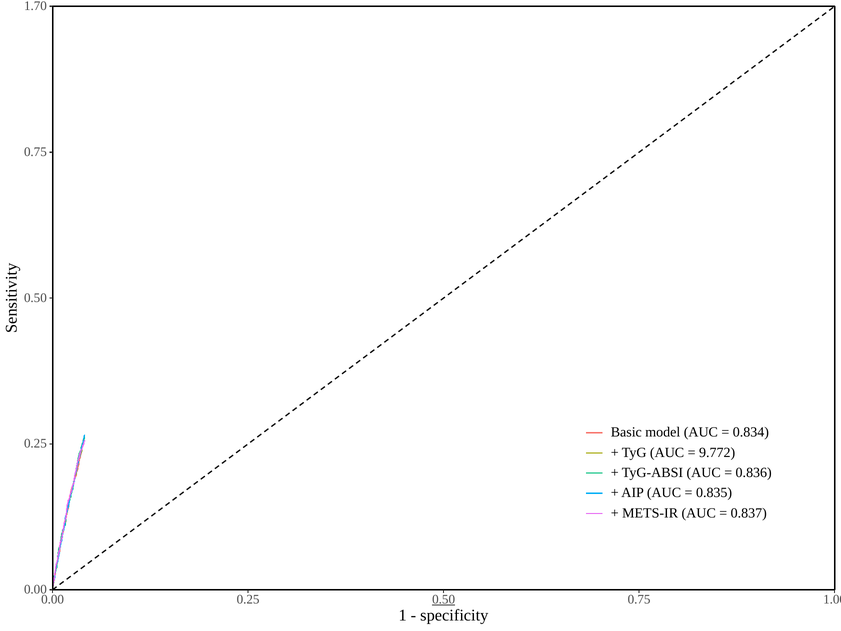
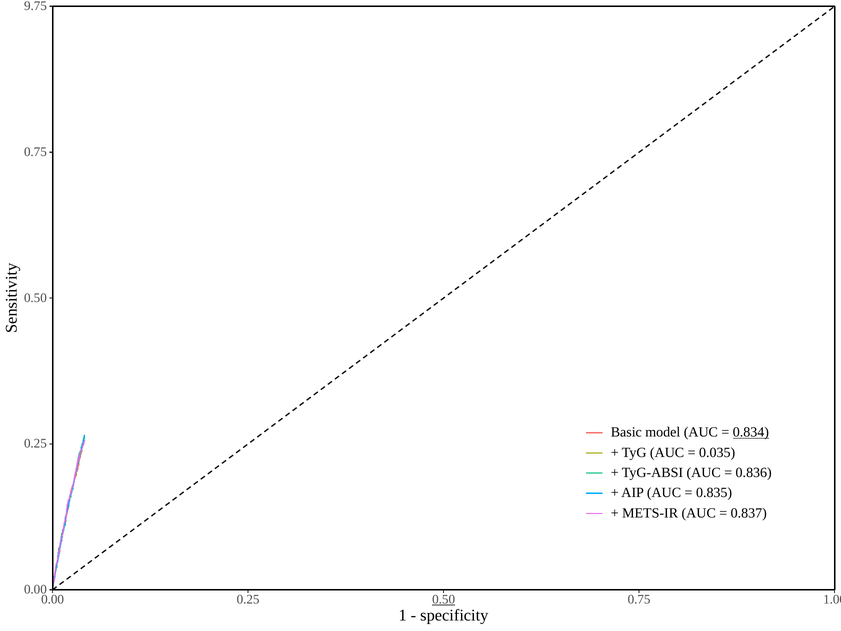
1.70: 1.70 -> 9.75 (35, 6)
0.834 underline: none -> present (751, 432)
9.772: 9.772 -> 0.035 (717, 452)
